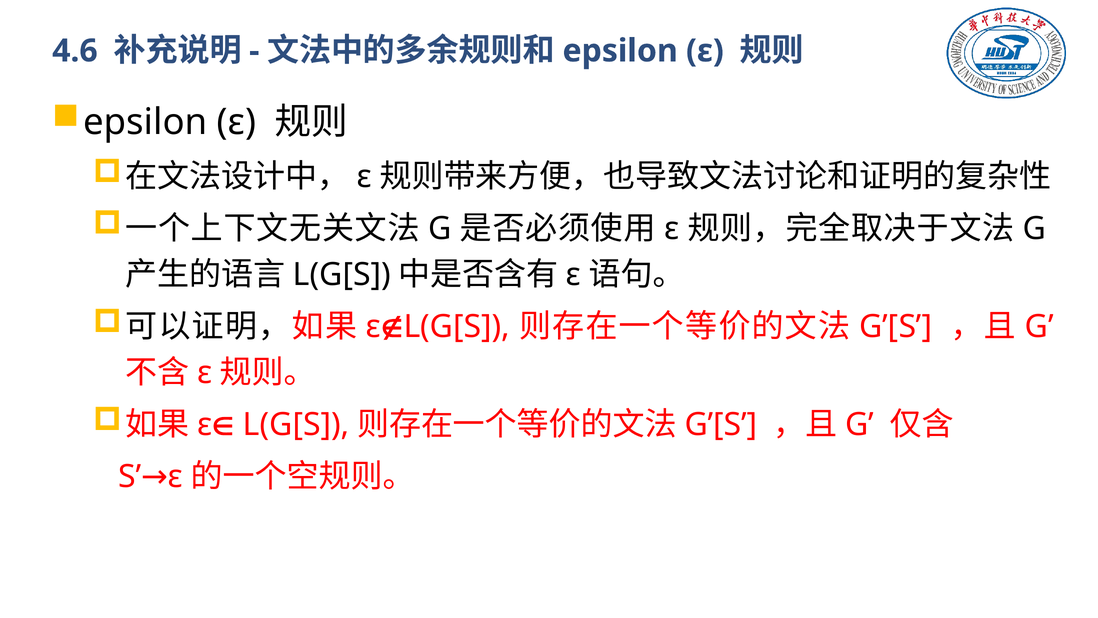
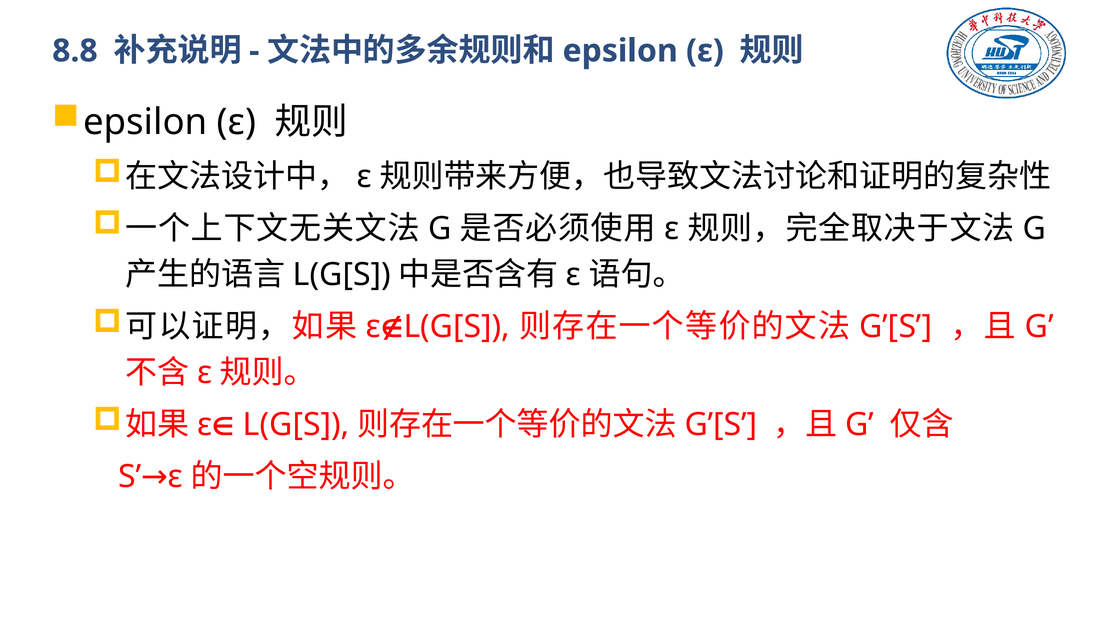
4.6: 4.6 -> 8.8 (75, 51)
